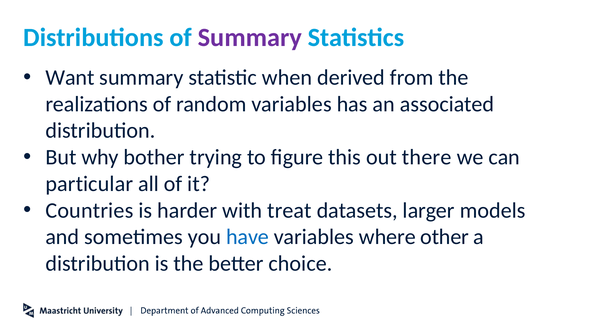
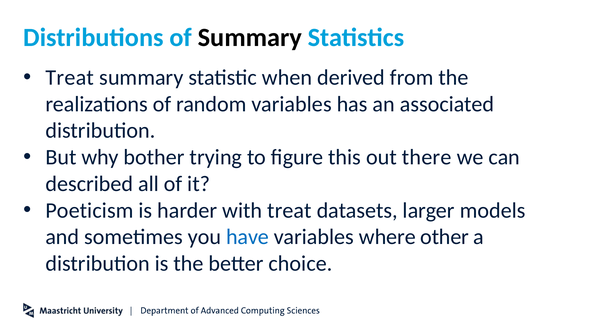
Summary colour: purple -> black (250, 38)
Want: Want -> Treat (70, 78)
particular: particular -> described (89, 184)
Countries: Countries -> Poeticism (89, 211)
